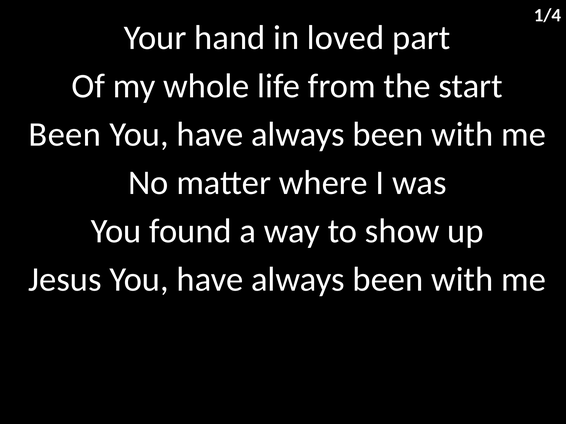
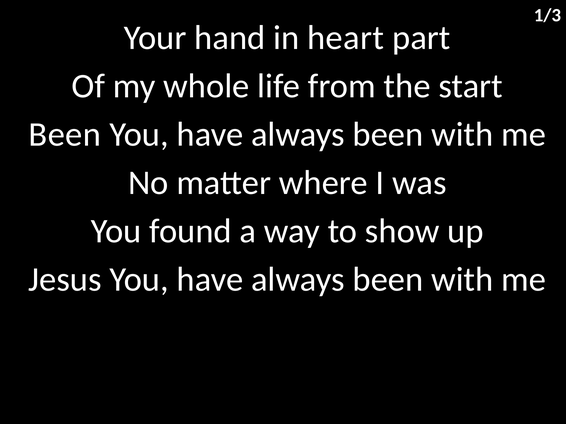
1/4: 1/4 -> 1/3 (547, 15)
loved: loved -> heart (346, 38)
